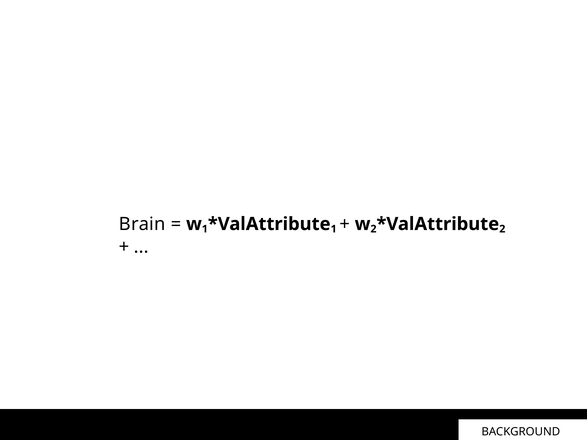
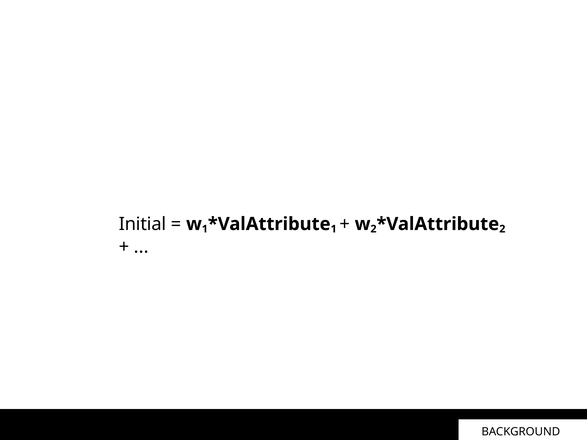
Brain: Brain -> Initial (142, 224)
